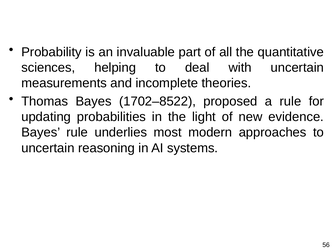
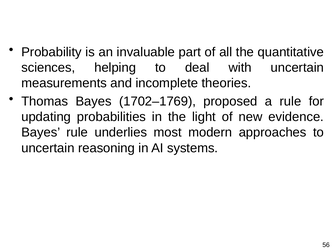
1702–8522: 1702–8522 -> 1702–1769 (158, 101)
